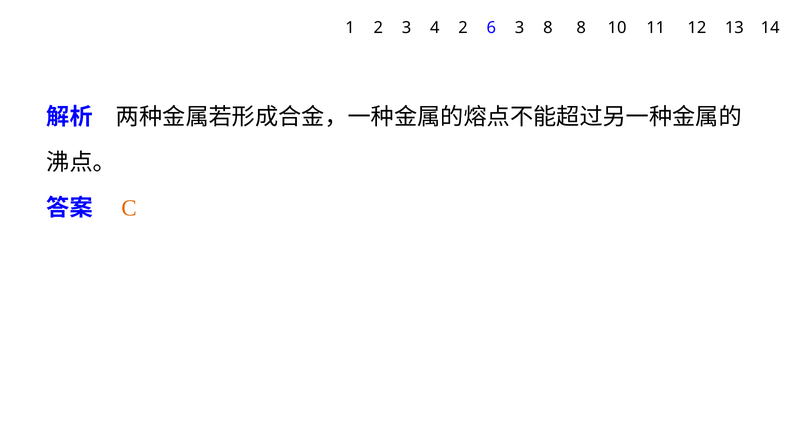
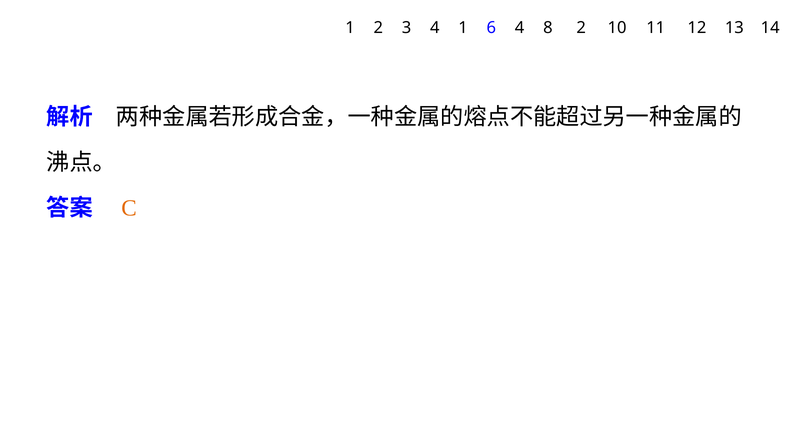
4 2: 2 -> 1 (463, 28)
6 3: 3 -> 4 (520, 28)
8 8: 8 -> 2 (581, 28)
